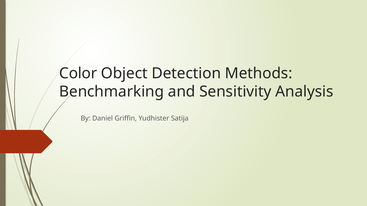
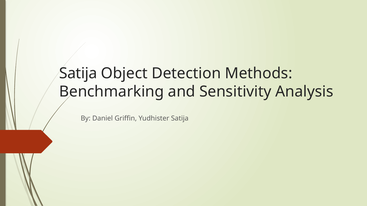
Color: Color -> Satija (78, 73)
